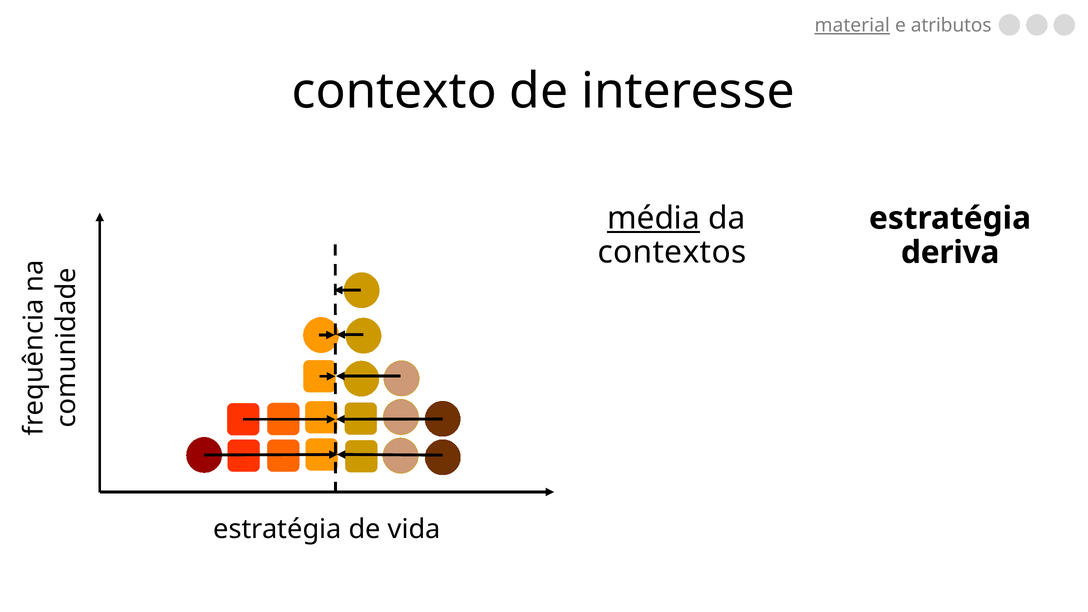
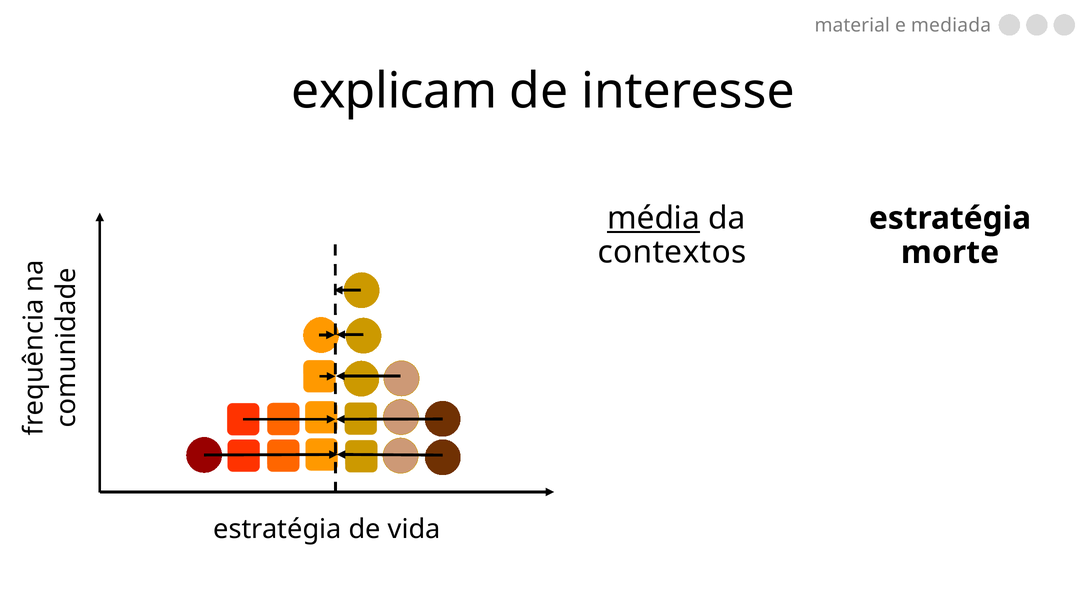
material underline: present -> none (852, 25)
atributos: atributos -> mediada (951, 25)
contexto: contexto -> explicam (394, 91)
deriva: deriva -> morte (950, 252)
